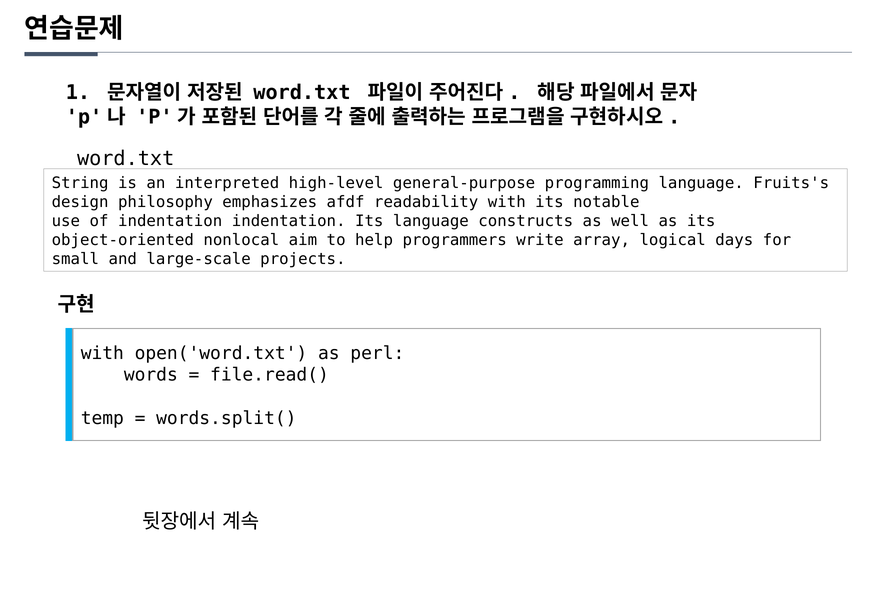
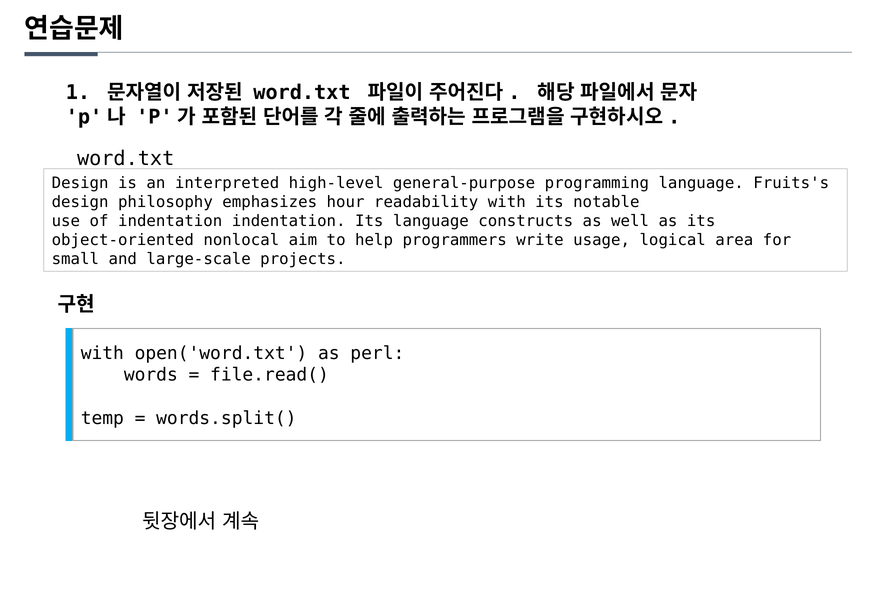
String: String -> Design (80, 183)
afdf: afdf -> hour (346, 202)
array: array -> usage (602, 240)
days: days -> area (734, 240)
